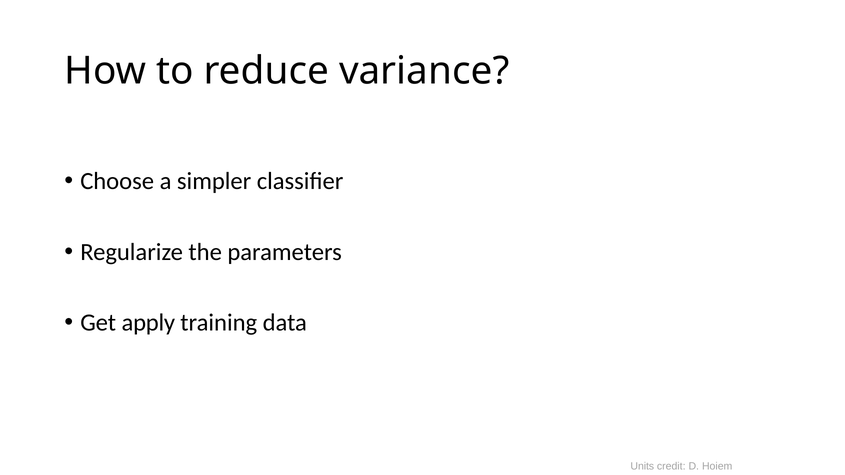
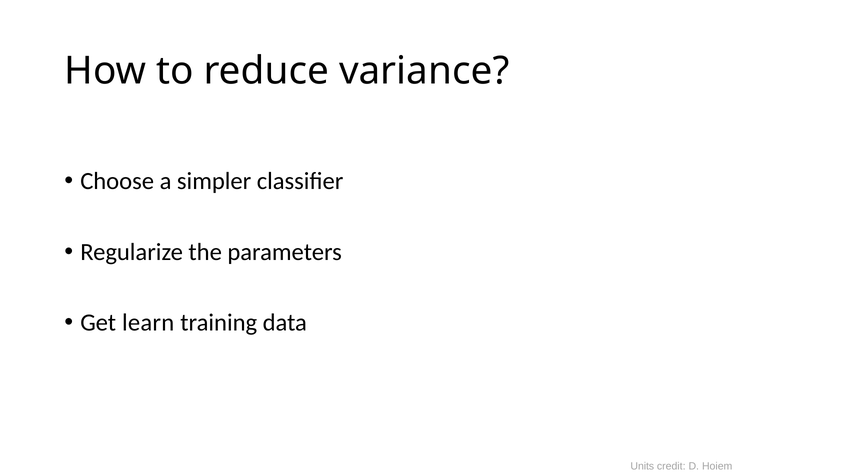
apply: apply -> learn (148, 323)
